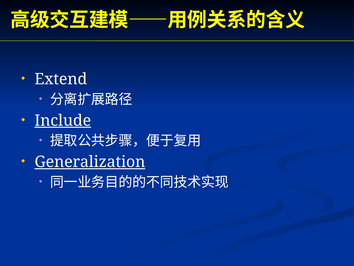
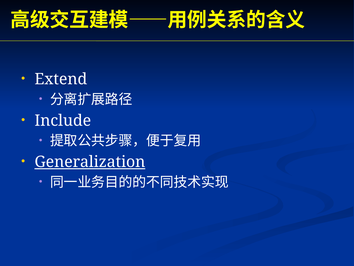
Include underline: present -> none (63, 120)
